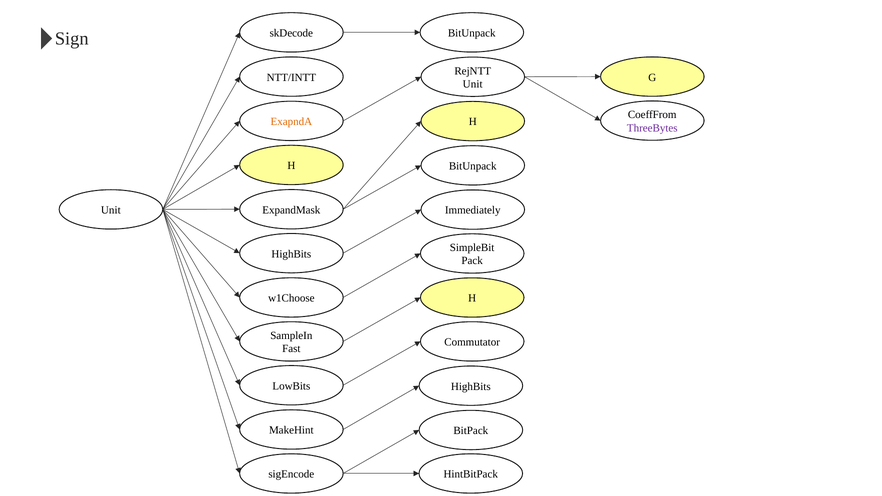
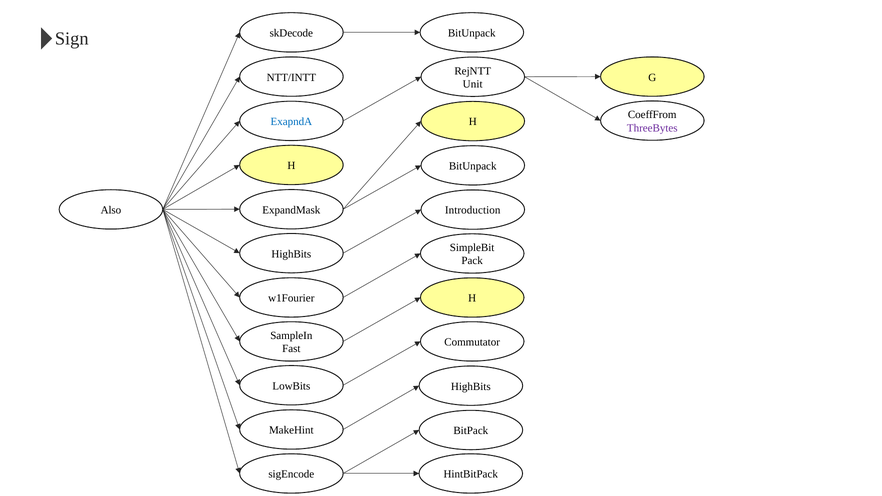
ExapndA colour: orange -> blue (291, 122)
Unit: Unit -> Also (111, 210)
Immediately: Immediately -> Introduction (473, 210)
w1Choose: w1Choose -> w1Fourier (291, 298)
